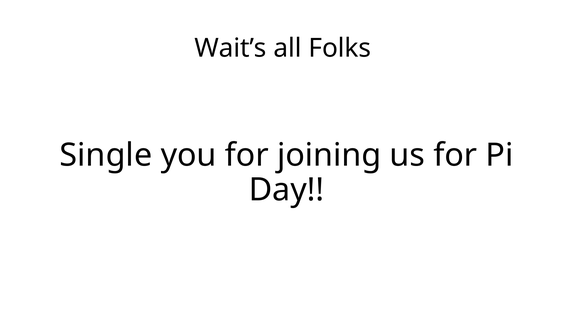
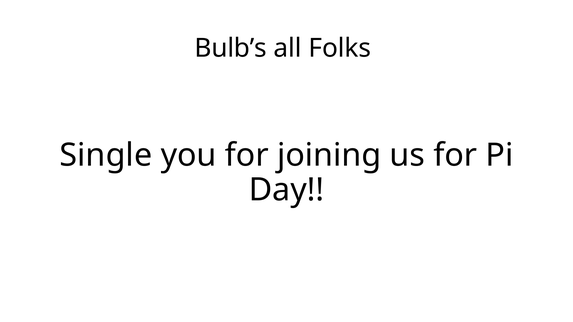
Wait’s: Wait’s -> Bulb’s (231, 48)
